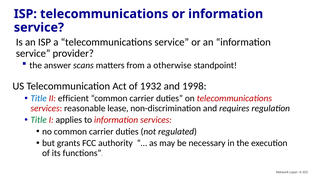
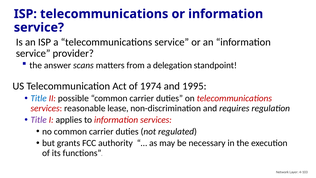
otherwise: otherwise -> delegation (173, 65)
1932: 1932 -> 1974 (151, 86)
1998: 1998 -> 1995 (194, 86)
efficient: efficient -> possible (73, 98)
Title colour: green -> purple (39, 120)
